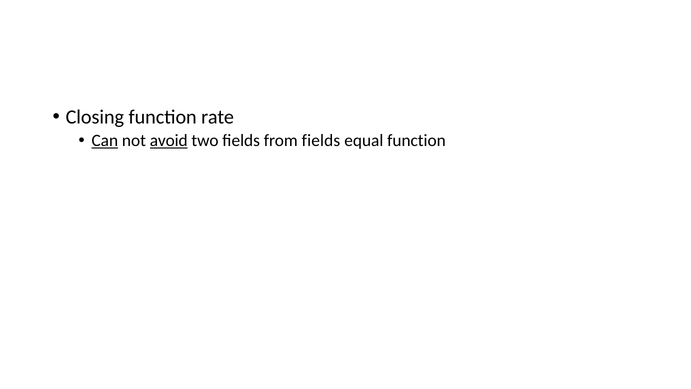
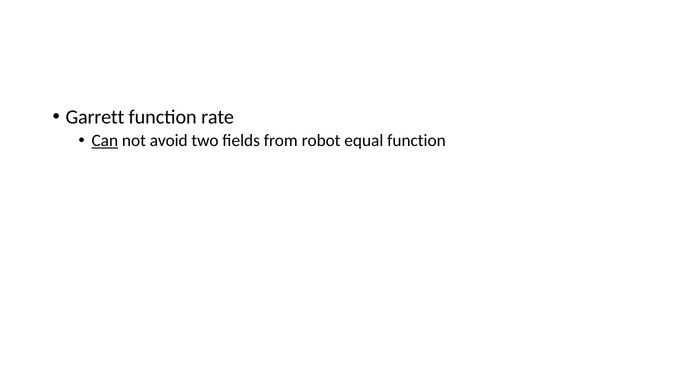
Closing: Closing -> Garrett (95, 117)
avoid underline: present -> none (169, 141)
from fields: fields -> robot (321, 141)
